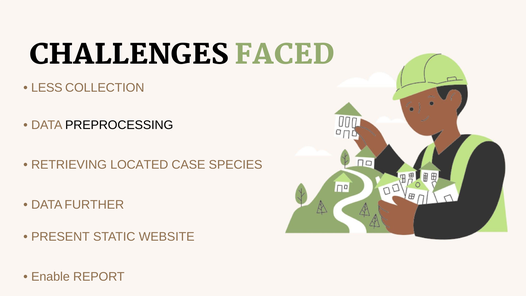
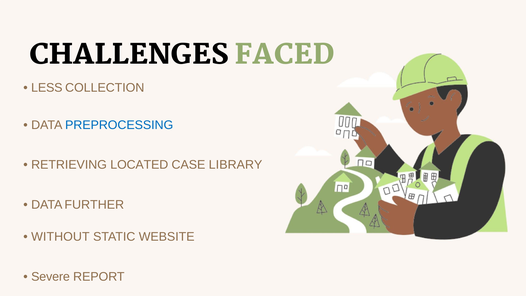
PREPROCESSING colour: black -> blue (119, 125)
SPECIES: SPECIES -> LIBRARY (236, 165)
PRESENT: PRESENT -> WITHOUT (60, 237)
Enable: Enable -> Severe (51, 276)
